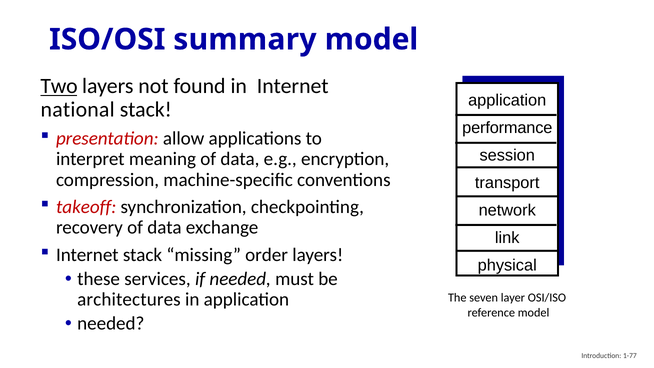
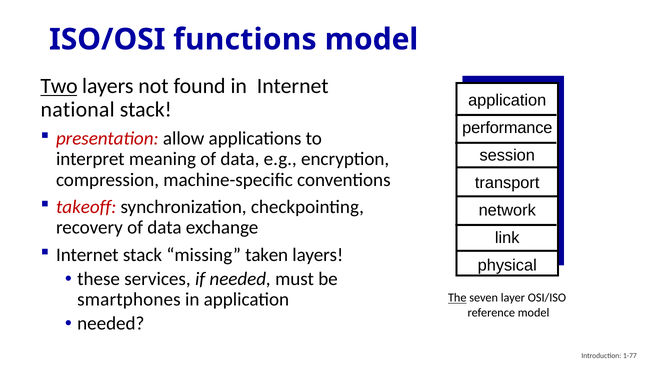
summary: summary -> functions (245, 39)
order: order -> taken (267, 255)
architectures: architectures -> smartphones (129, 300)
The underline: none -> present (457, 298)
